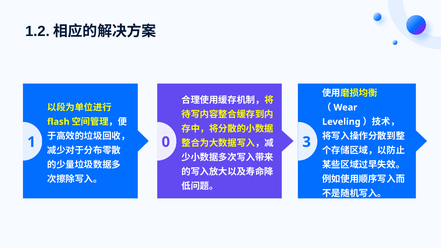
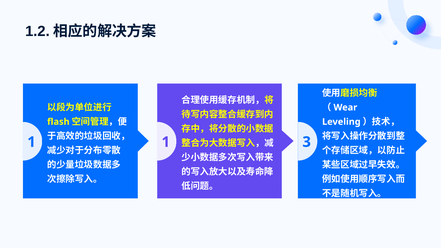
1 0: 0 -> 1 (166, 142)
